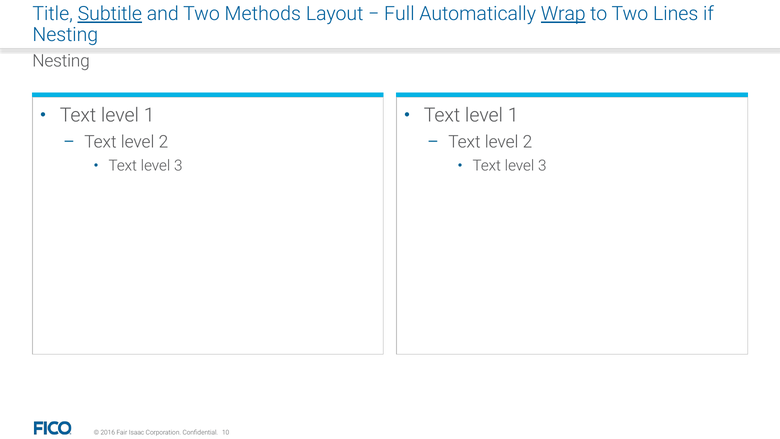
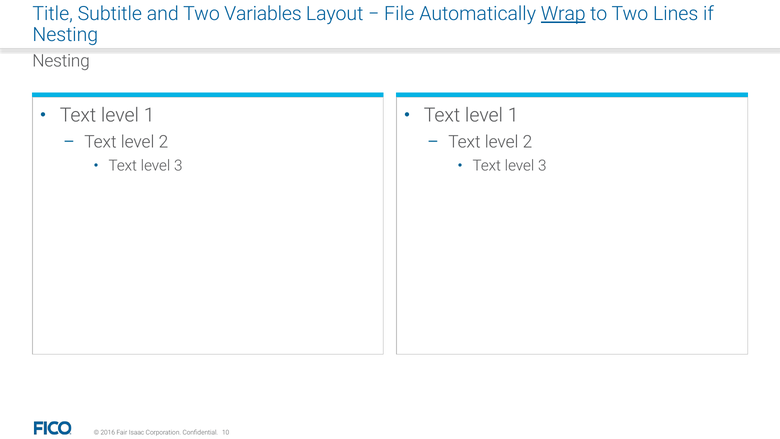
Subtitle underline: present -> none (110, 14)
Methods: Methods -> Variables (263, 14)
Full: Full -> File (399, 14)
